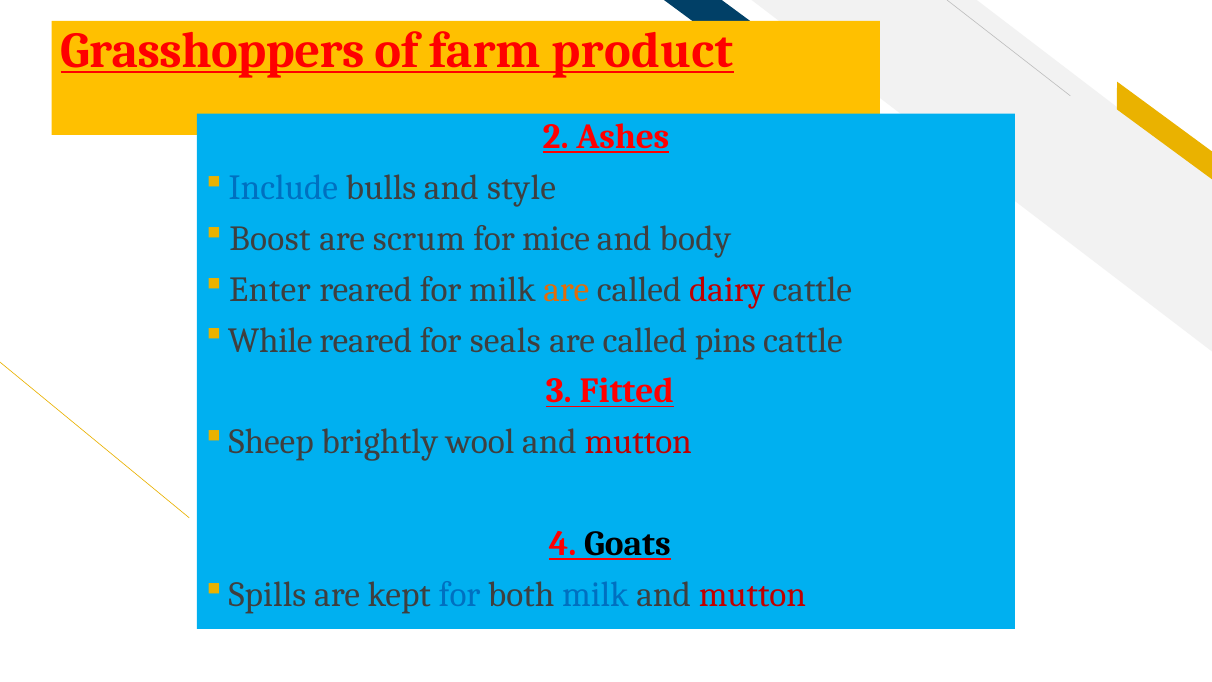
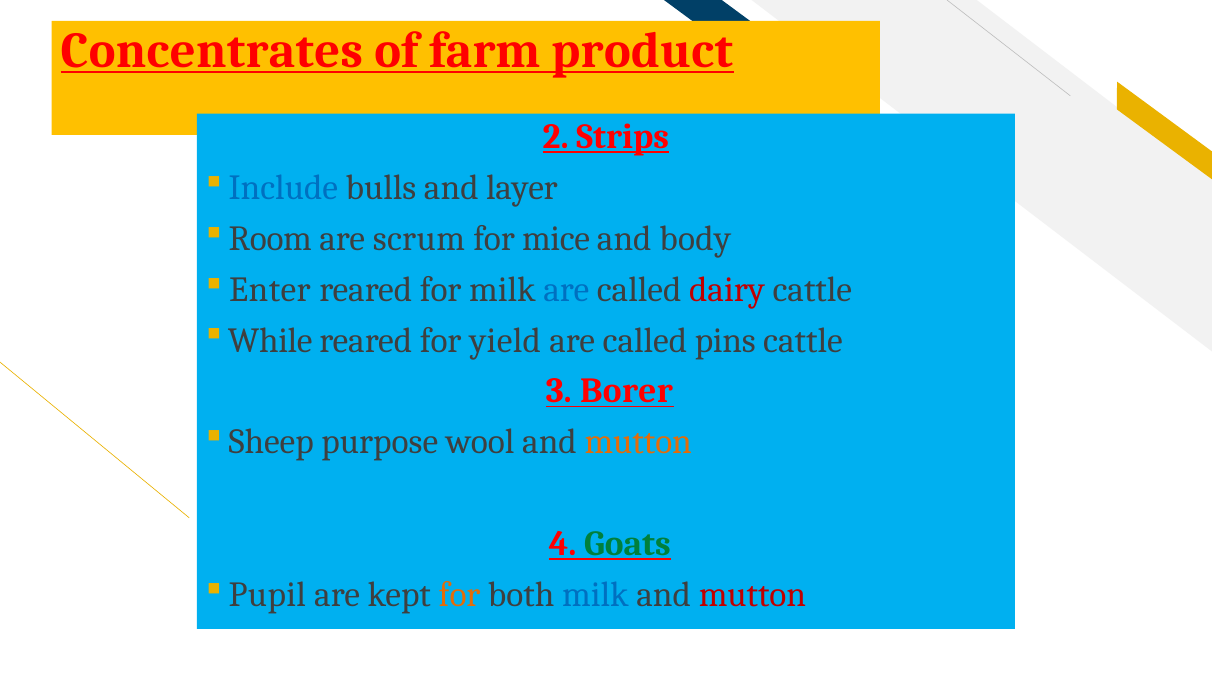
Grasshoppers: Grasshoppers -> Concentrates (212, 50)
Ashes: Ashes -> Strips (623, 137)
style: style -> layer (522, 188)
Boost: Boost -> Room (270, 239)
are colour: orange -> blue (566, 289)
seals: seals -> yield (505, 340)
Fitted: Fitted -> Borer (627, 391)
brightly: brightly -> purpose (380, 442)
mutton colour: red -> orange (638, 442)
Goats colour: black -> green (627, 544)
Spills: Spills -> Pupil (267, 594)
for colour: blue -> orange (459, 594)
